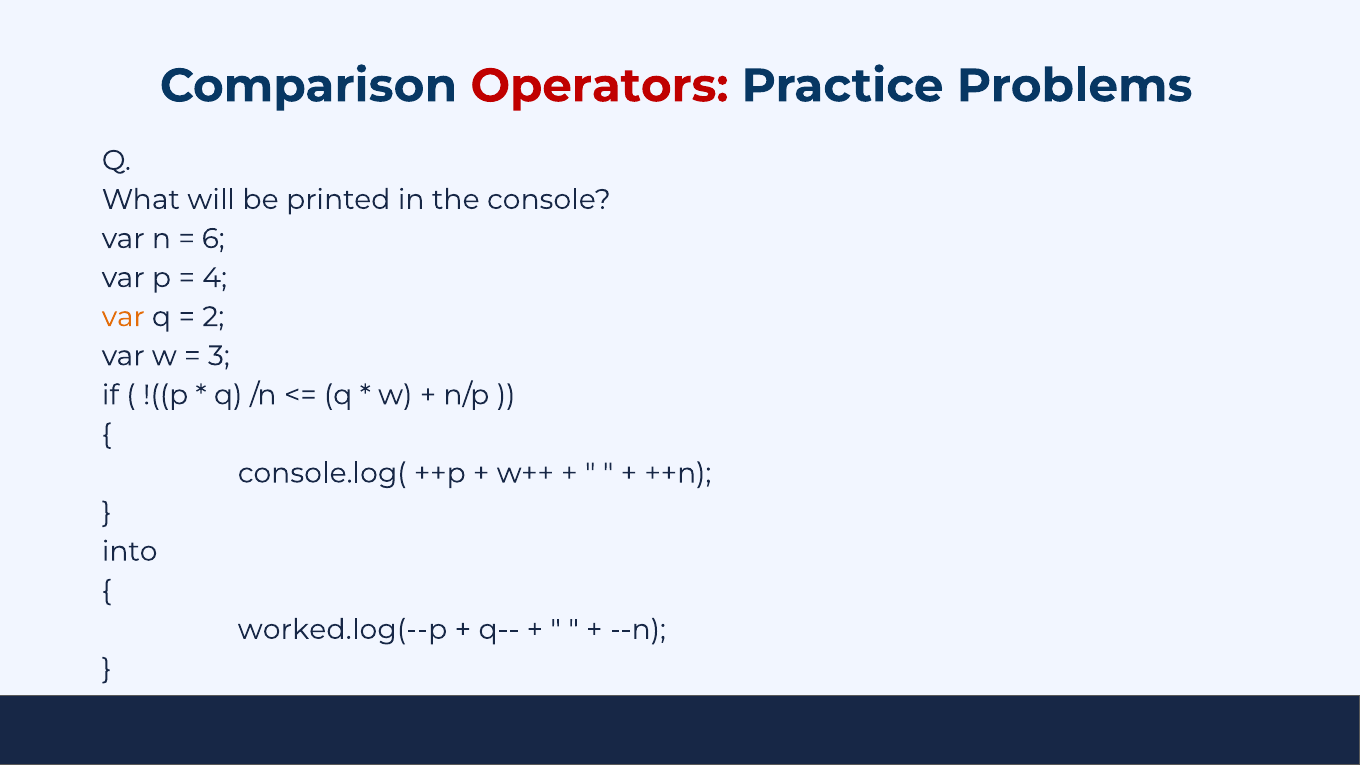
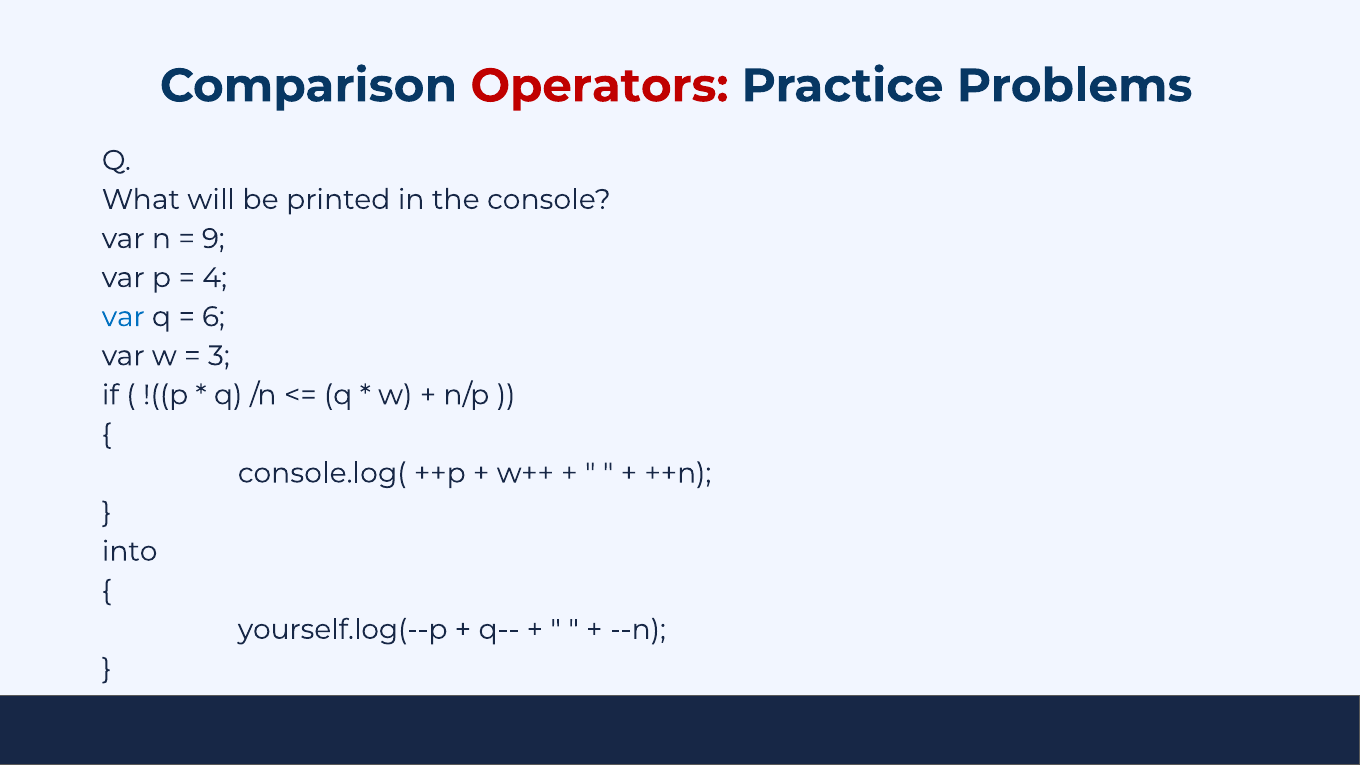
6: 6 -> 9 (213, 239)
var colour: orange -> blue (123, 317)
2: 2 -> 6 (213, 317)
worked.log(--p: worked.log(--p -> yourself.log(--p (343, 630)
